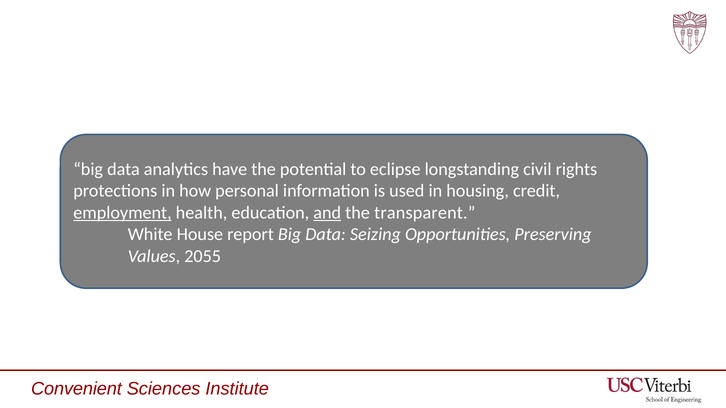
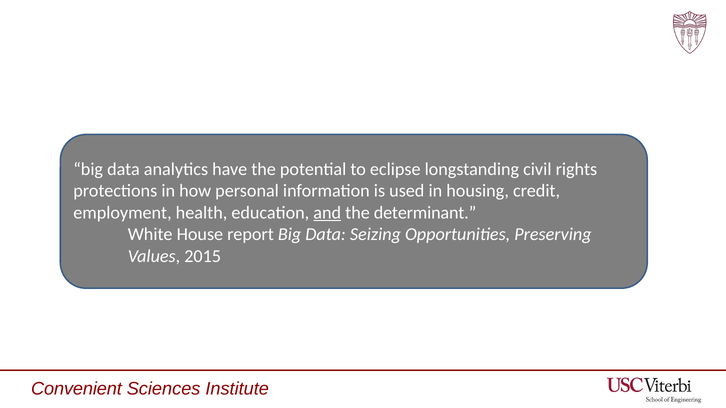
employment underline: present -> none (123, 213)
transparent: transparent -> determinant (425, 213)
2055: 2055 -> 2015 (203, 256)
